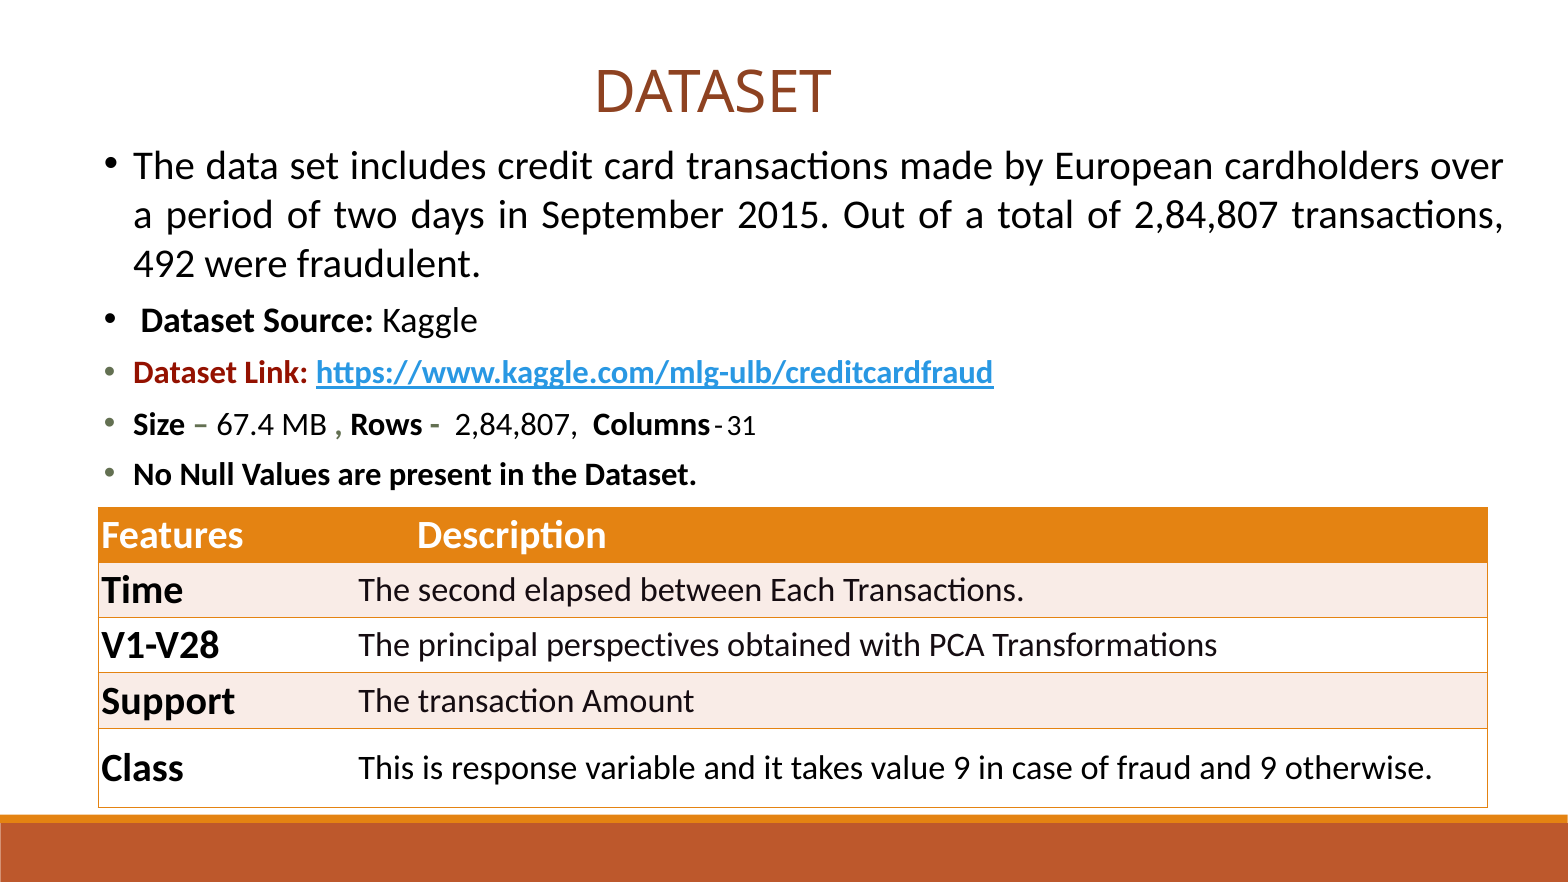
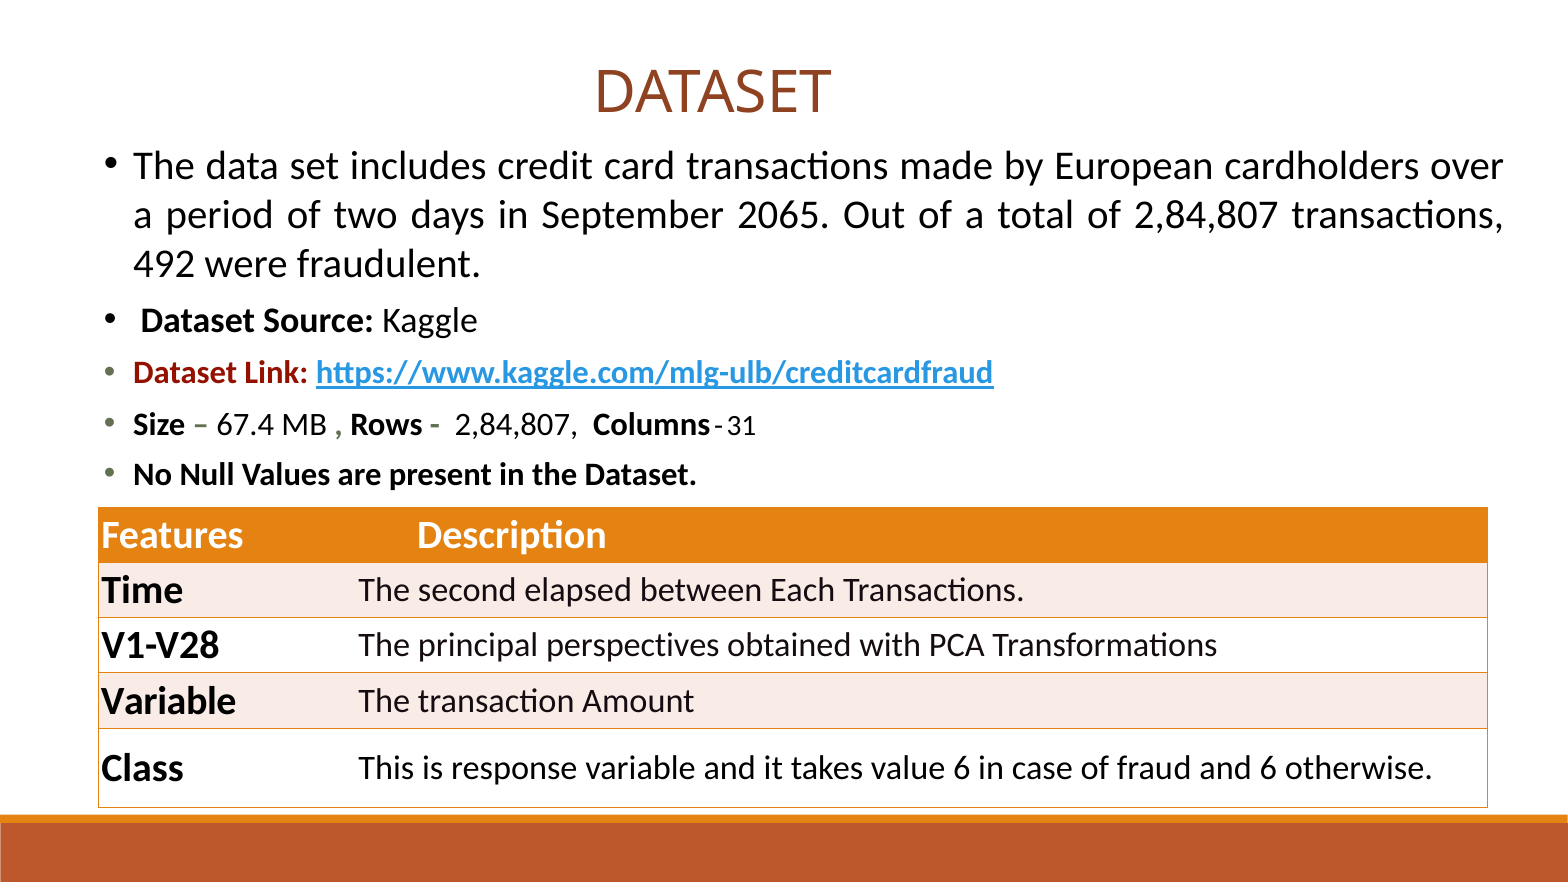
2015: 2015 -> 2065 (784, 215)
Support: Support -> Variable (169, 701)
value 9: 9 -> 6 (962, 768)
and 9: 9 -> 6 (1268, 768)
